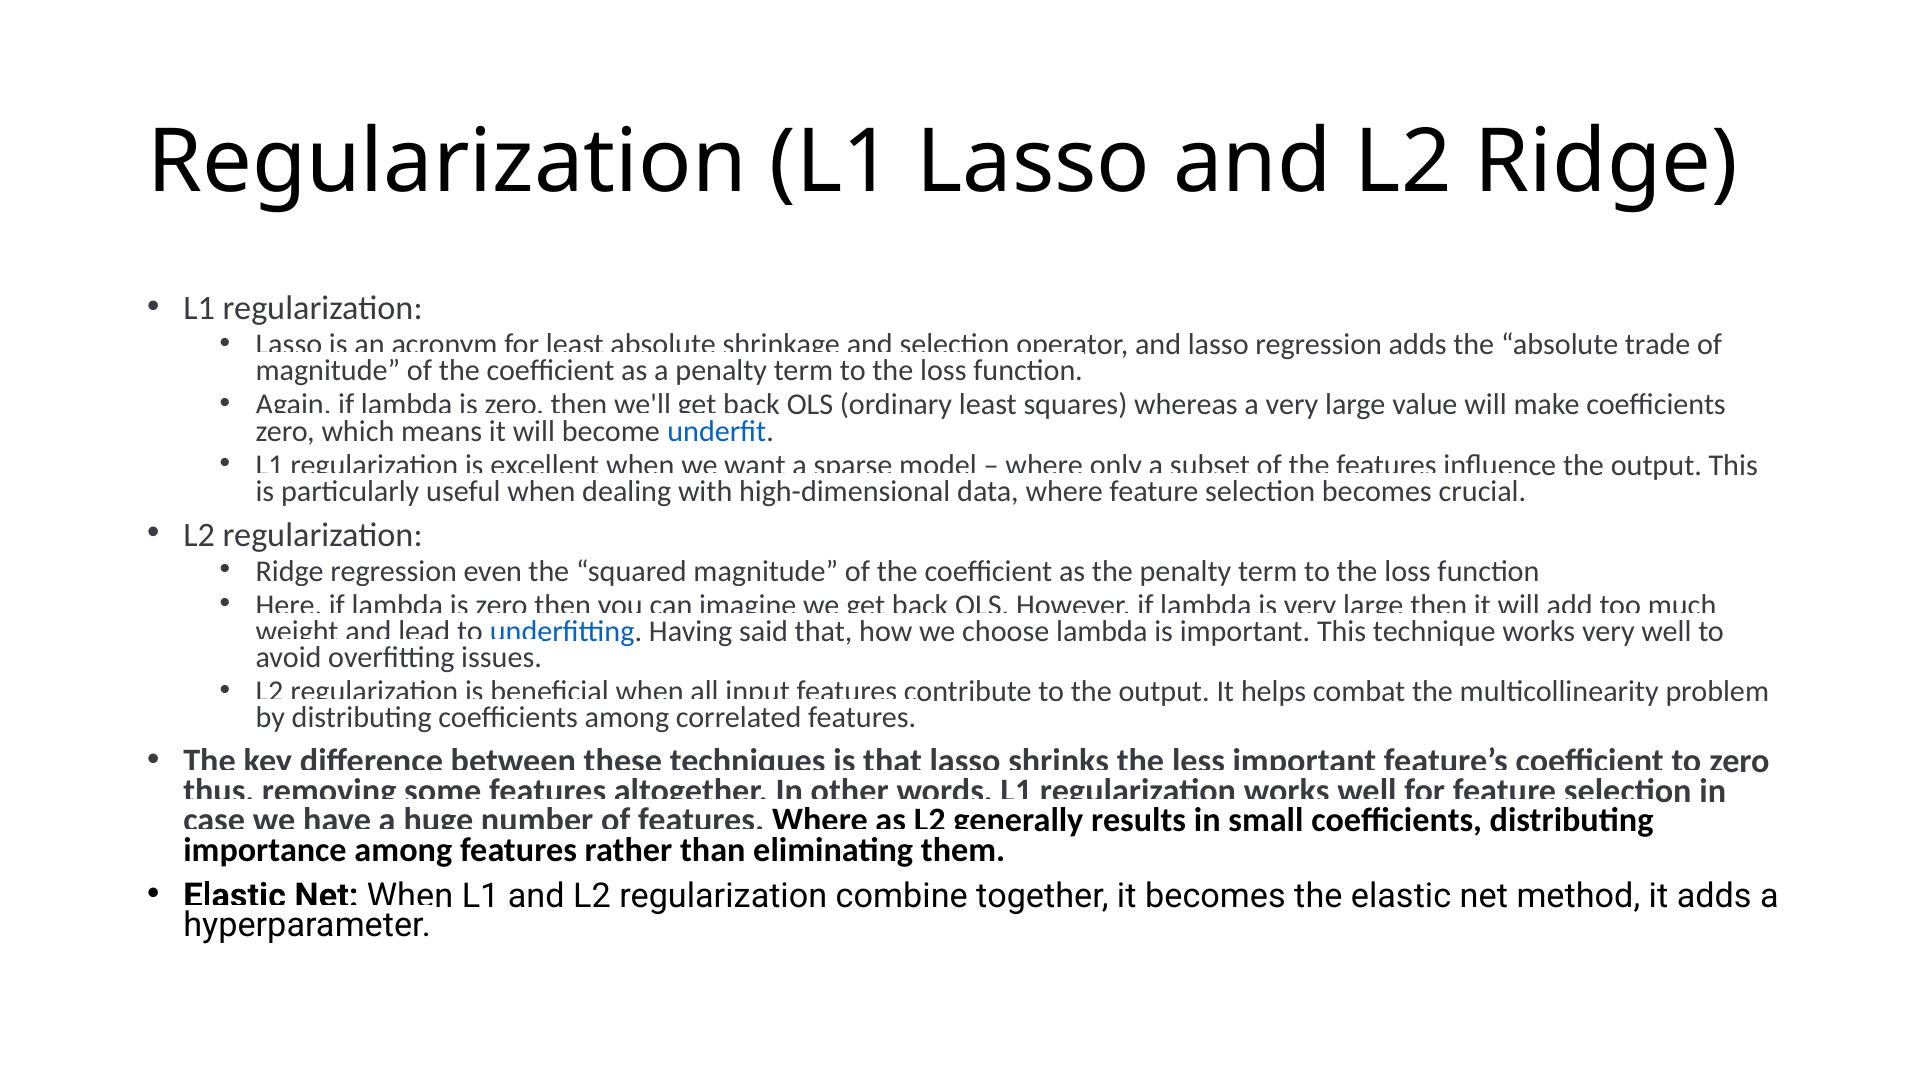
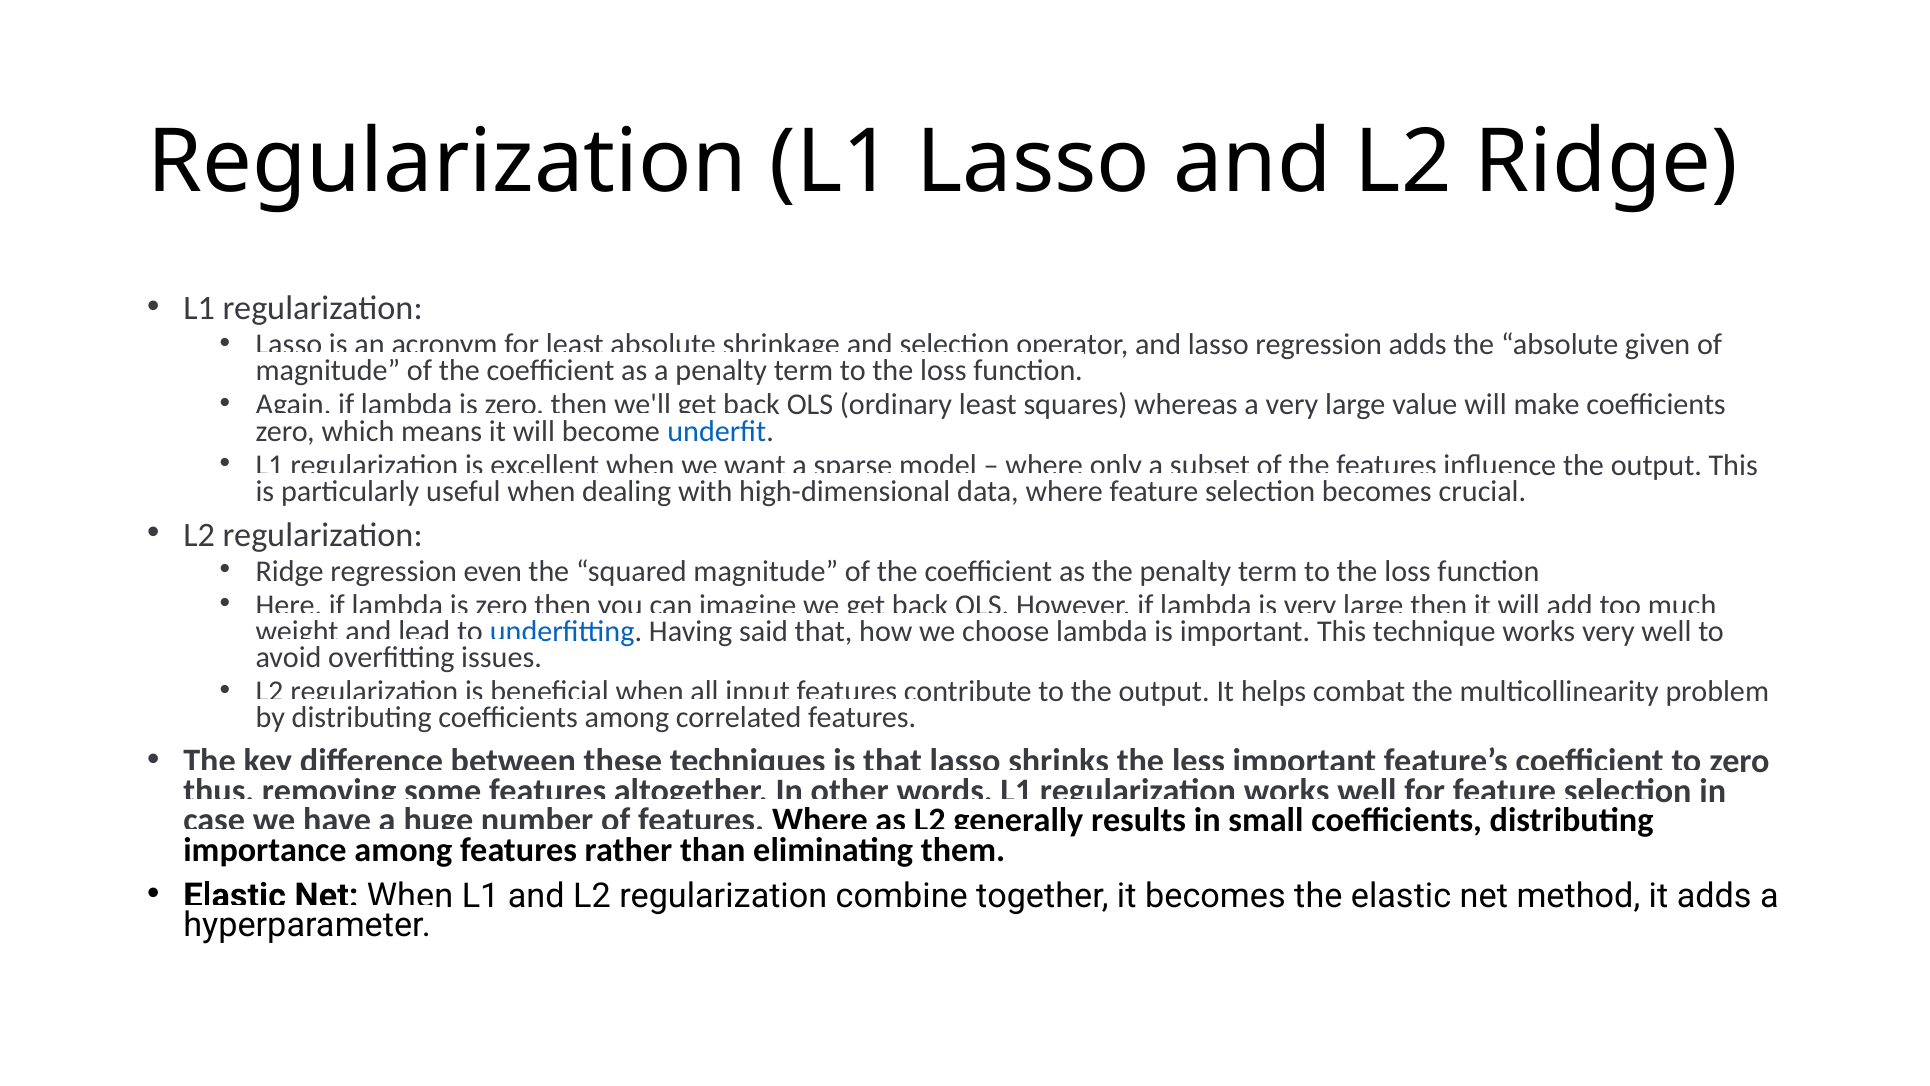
trade: trade -> given (1658, 345)
